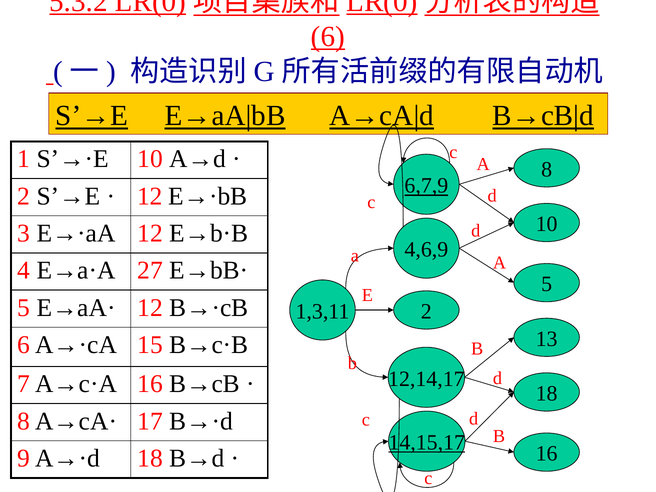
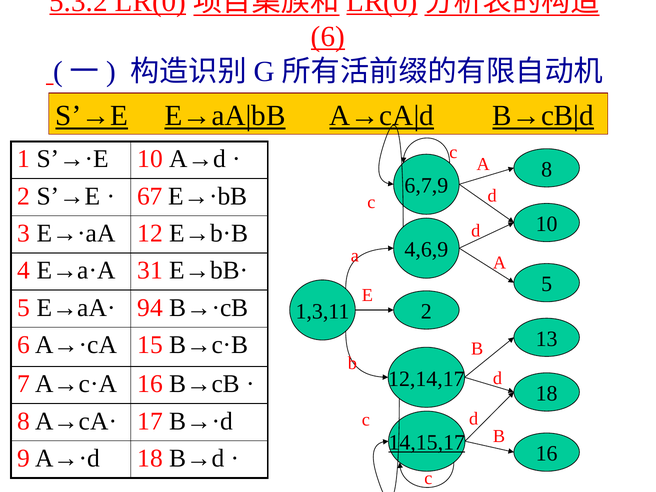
6,7,9 underline: present -> none (426, 186)
12: 12 -> 67 (150, 196)
27: 27 -> 31 (150, 271)
E→aA· 12: 12 -> 94 (150, 308)
